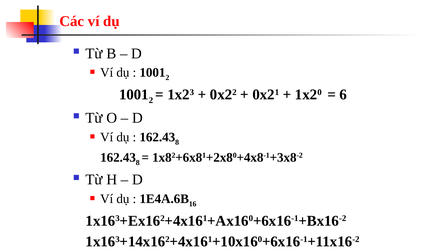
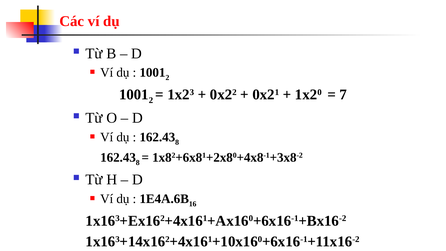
6: 6 -> 7 (343, 95)
